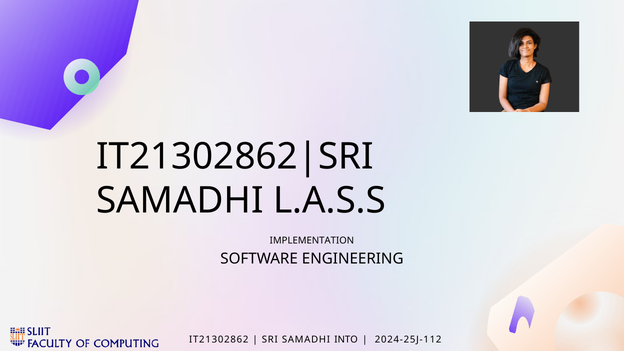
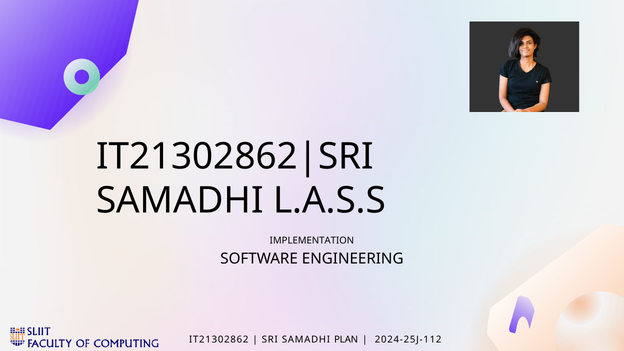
INTO: INTO -> PLAN (346, 340)
